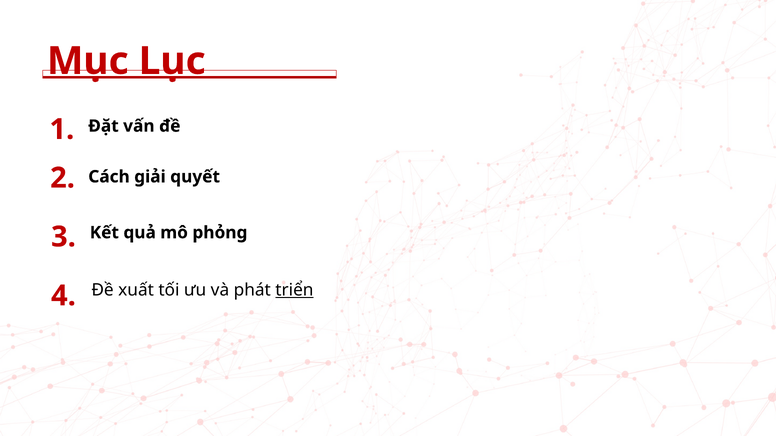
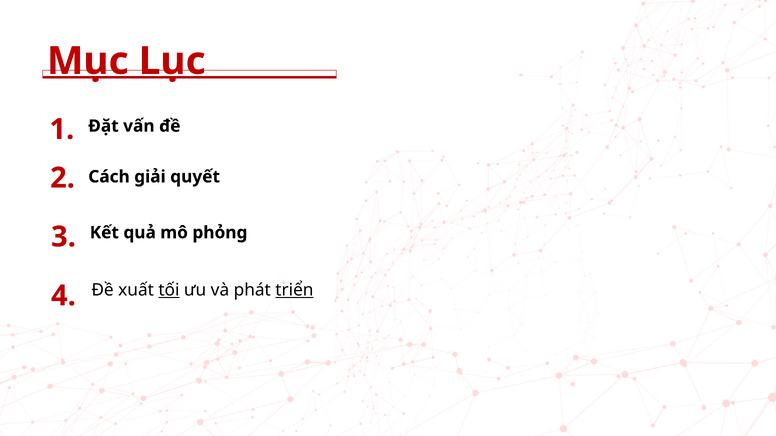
tối underline: none -> present (169, 290)
